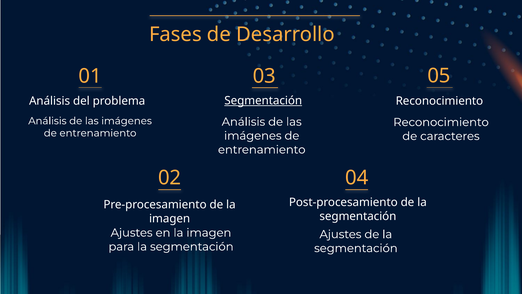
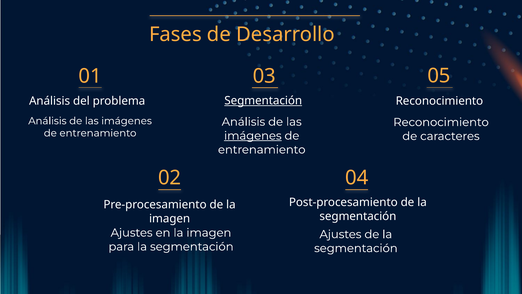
imágenes underline: none -> present (253, 136)
